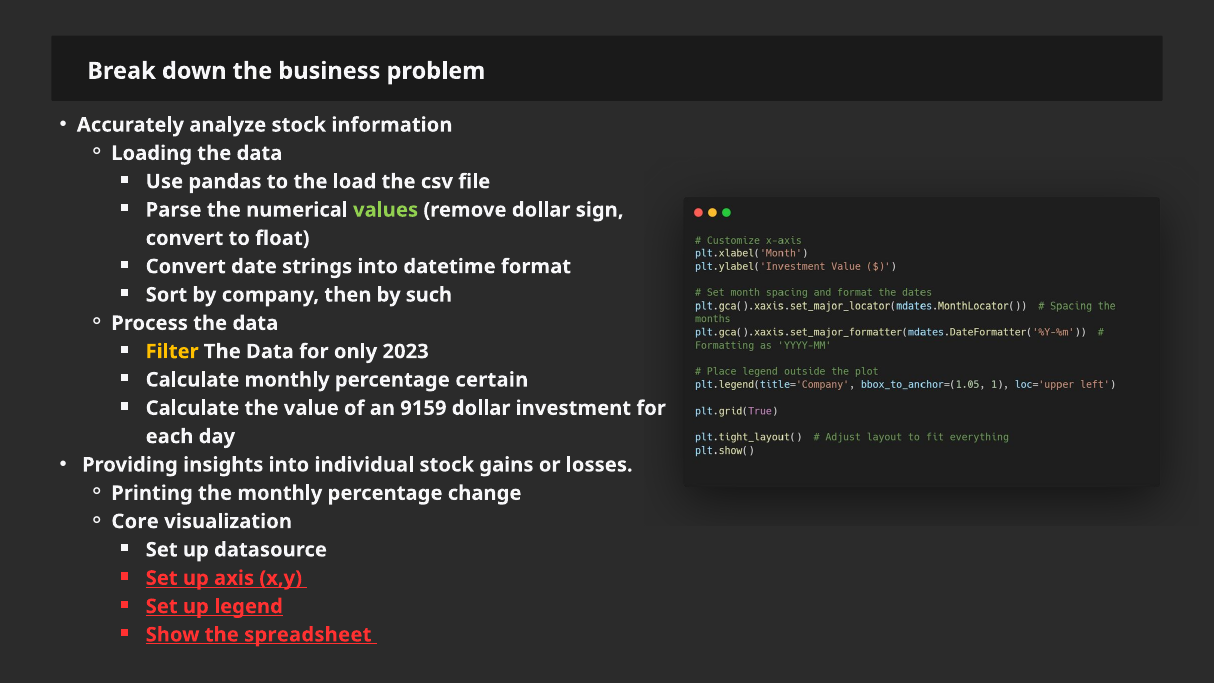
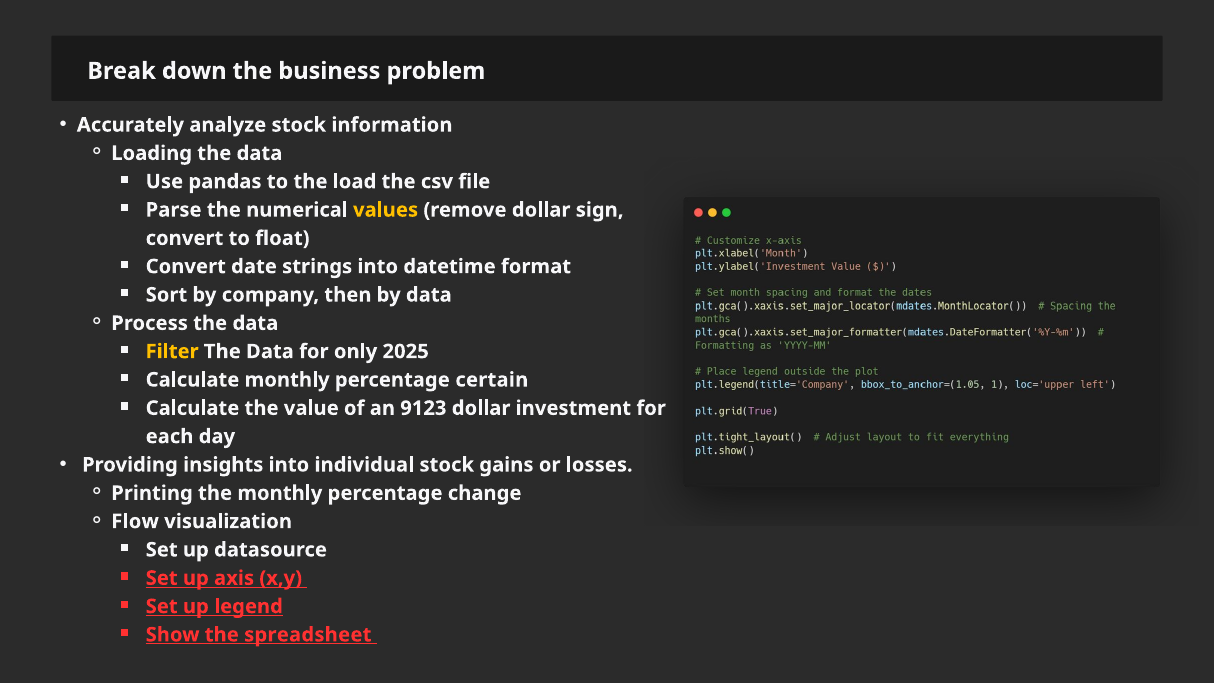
values colour: light green -> yellow (386, 210)
by such: such -> data (429, 295)
2023: 2023 -> 2025 (406, 351)
9159: 9159 -> 9123 (423, 408)
Core: Core -> Flow (135, 521)
